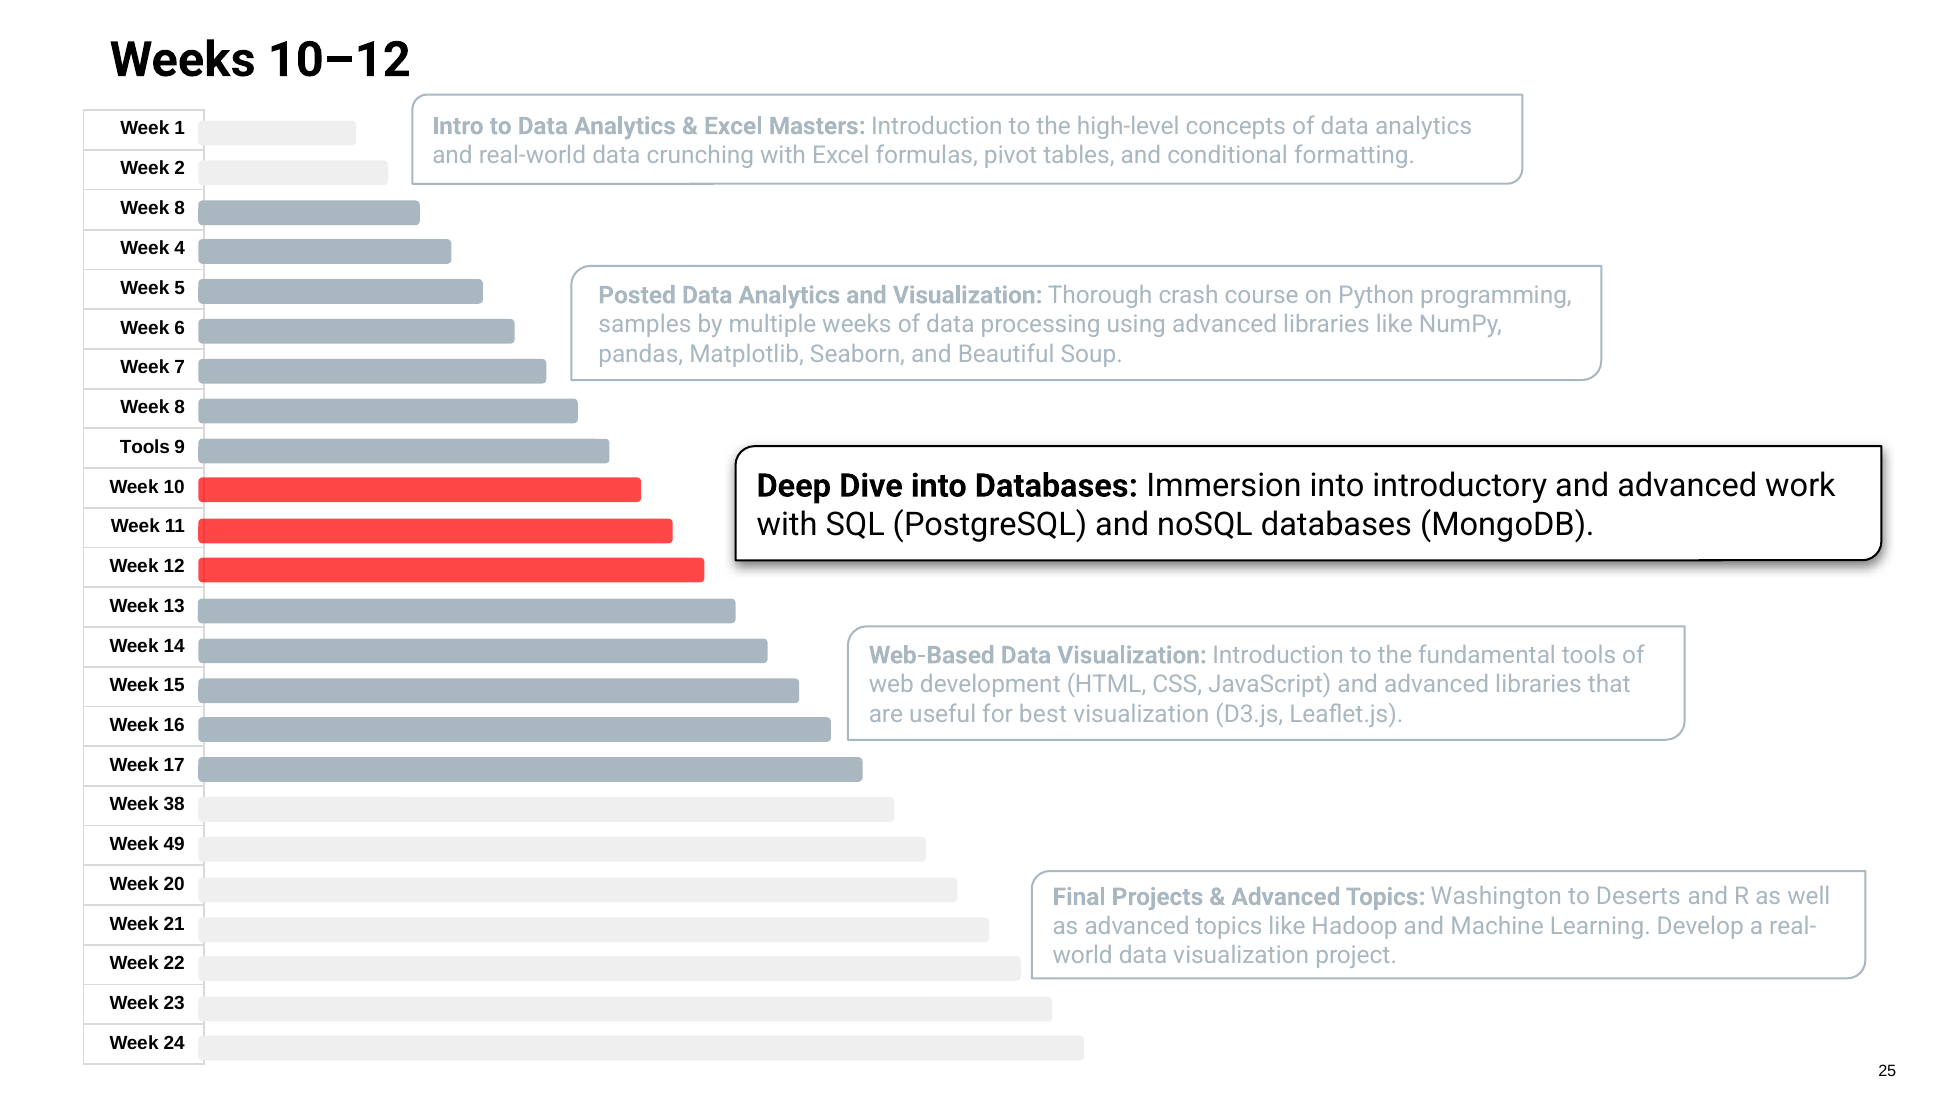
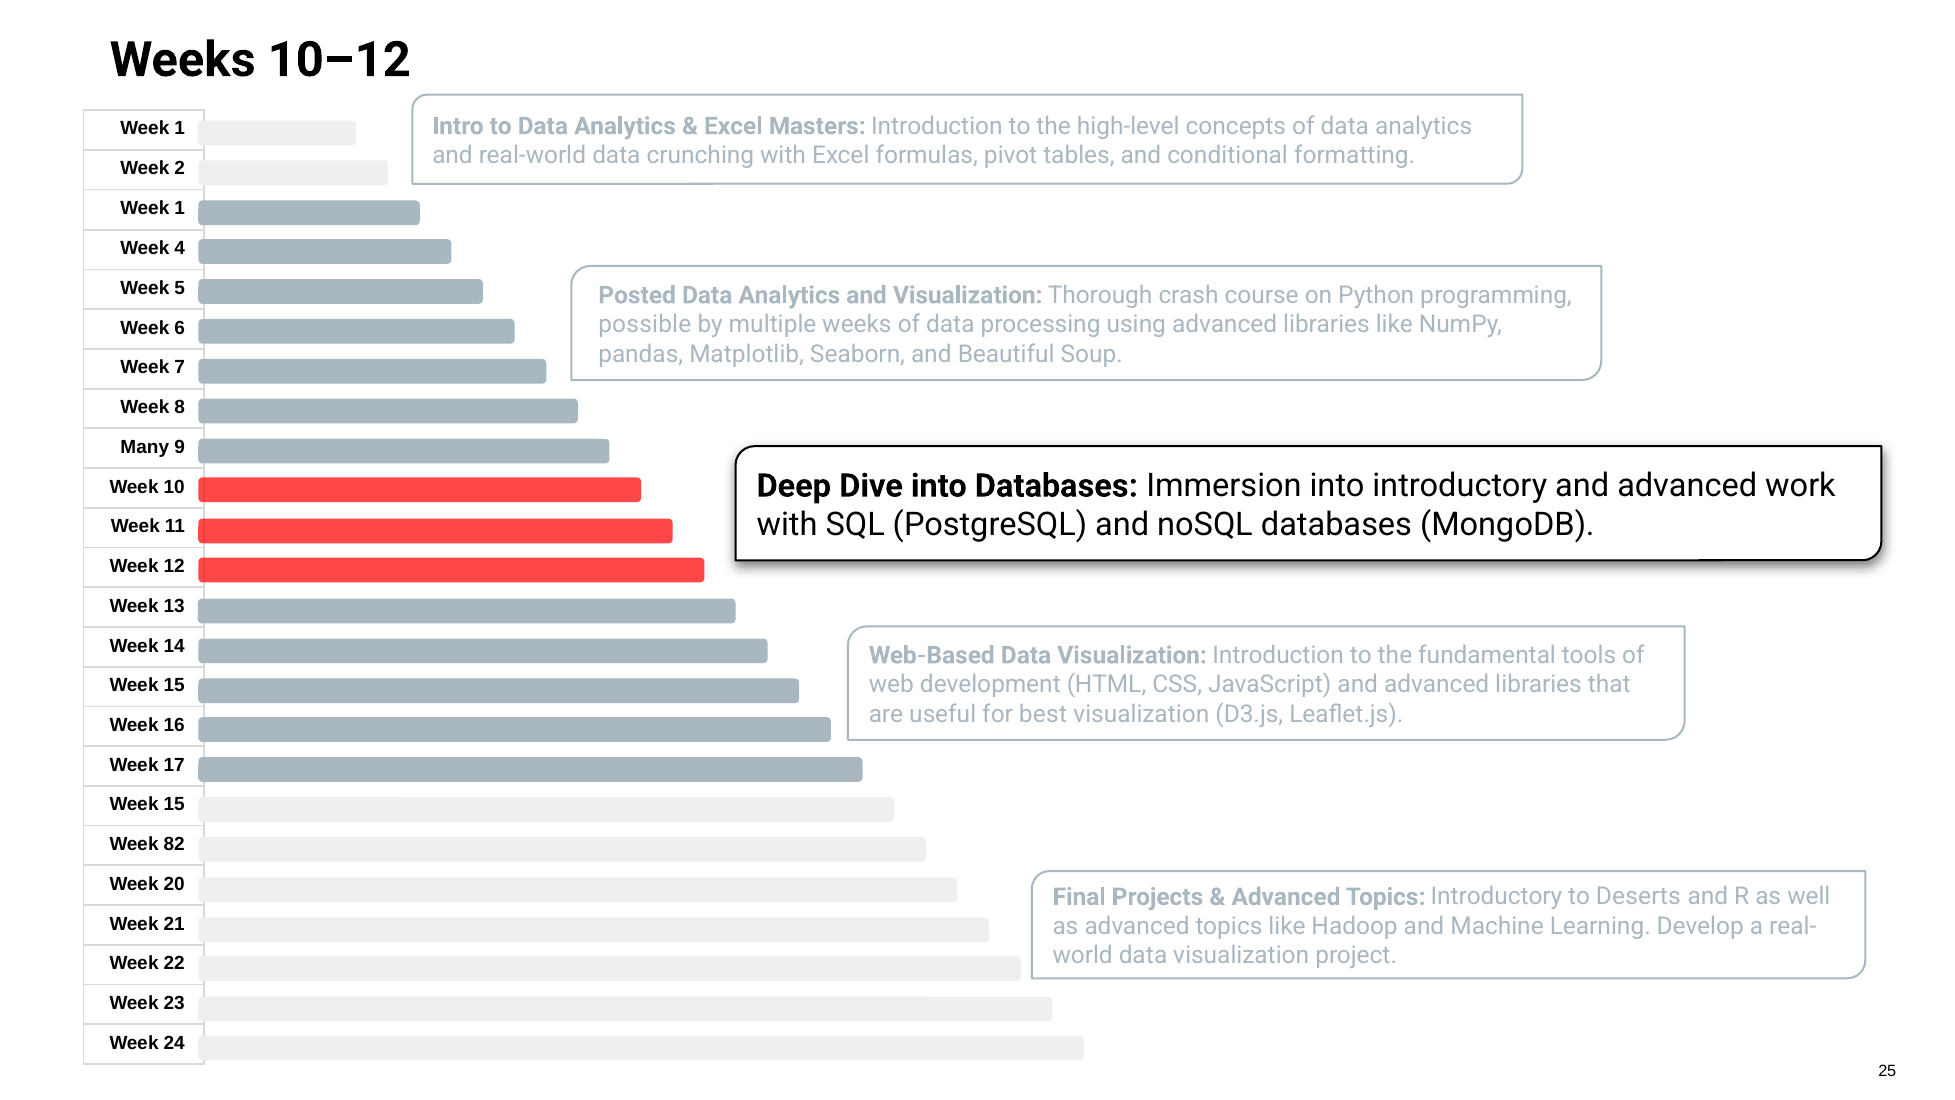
8: 8 -> 1 (180, 208)
samples: samples -> possible (645, 325)
Tools: Tools -> Many (145, 447)
38: 38 -> 15 (174, 804)
49: 49 -> 82 (174, 844)
Topics Washington: Washington -> Introductory (1496, 897)
